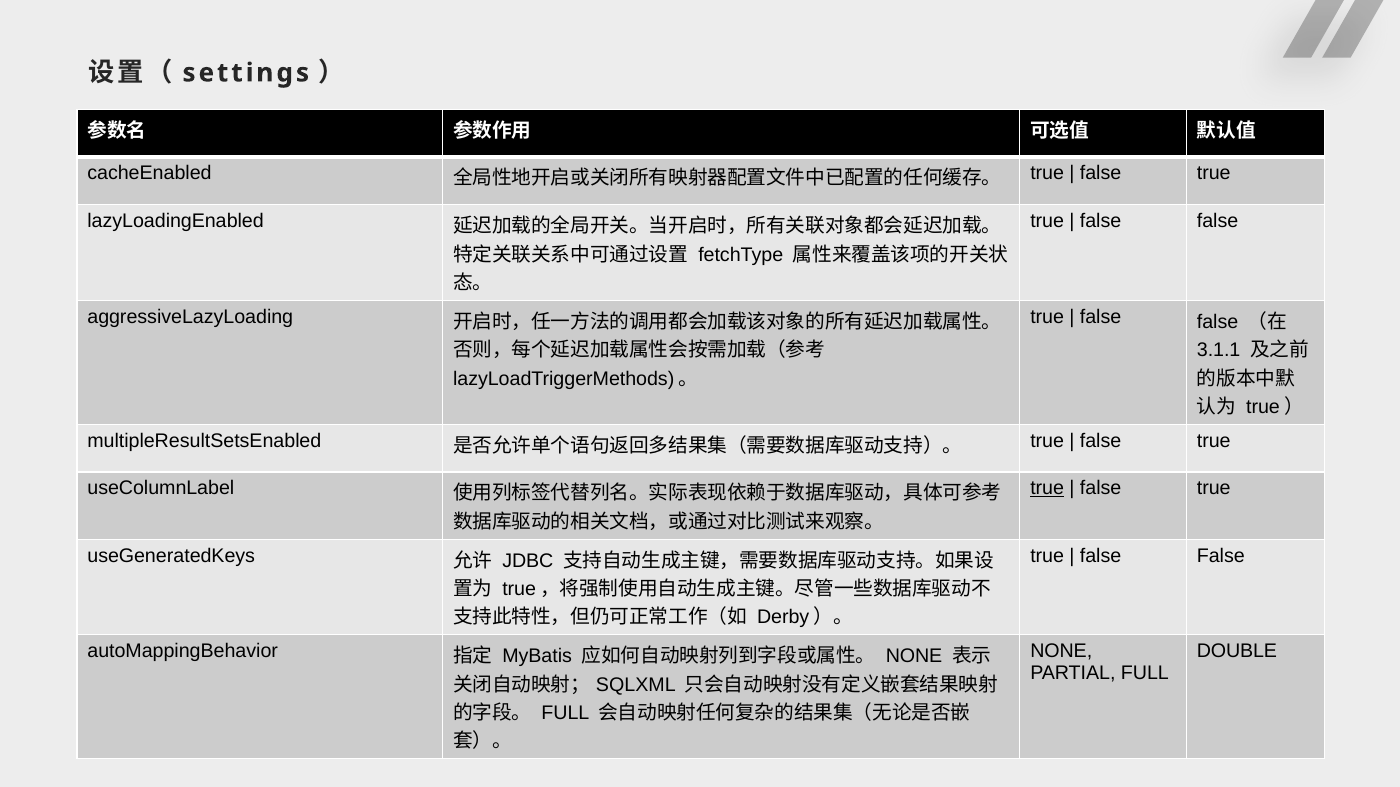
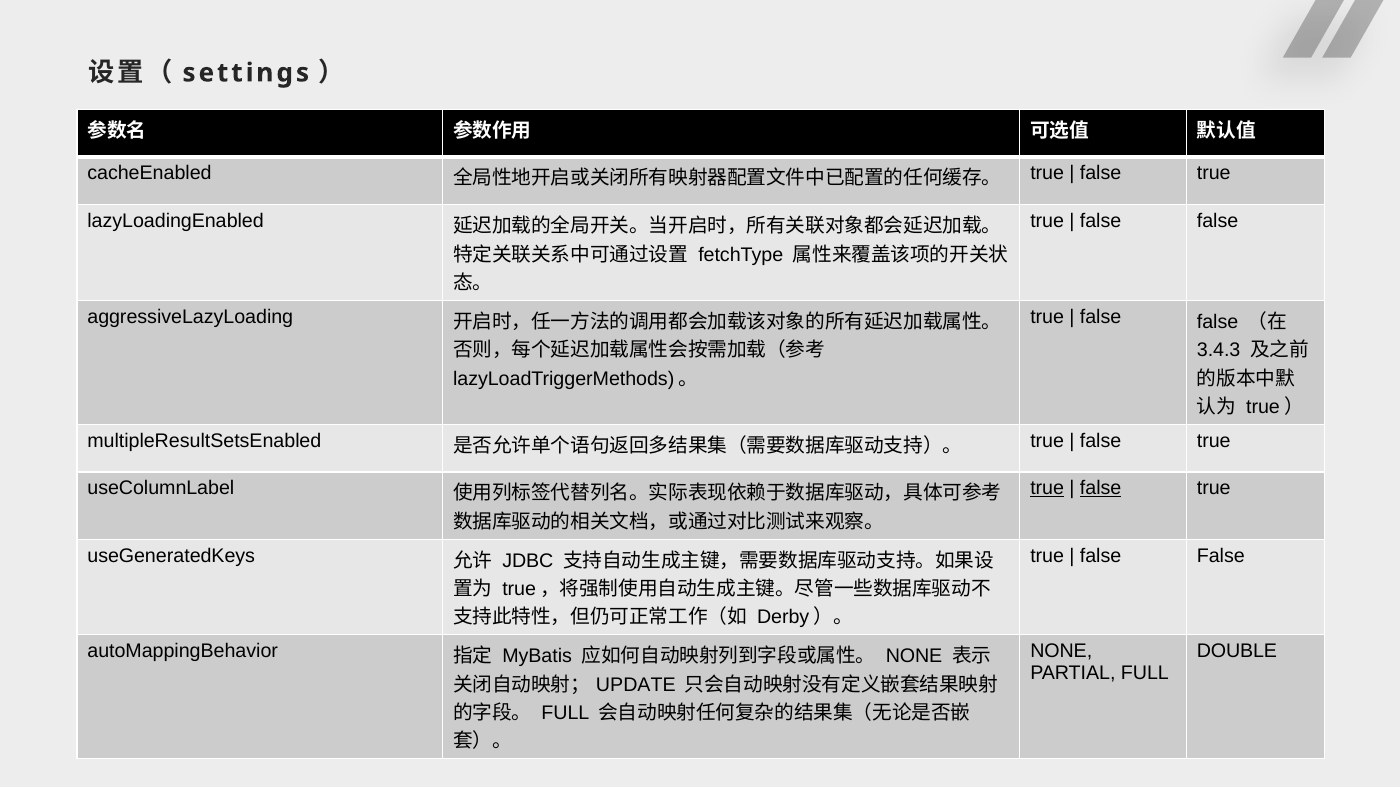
3.1.1: 3.1.1 -> 3.4.3 (1219, 350)
false underline: none -> present (1101, 489)
SQLXML: SQLXML -> UPDATE (636, 685)
